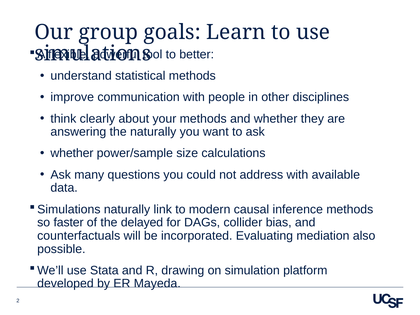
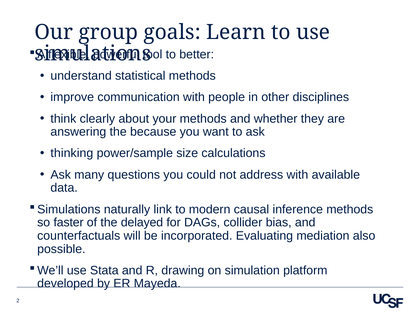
the naturally: naturally -> because (153, 132)
whether: whether -> thinking (72, 153)
